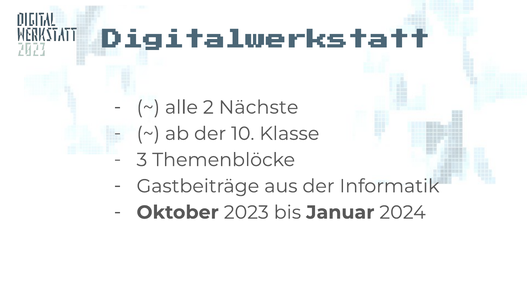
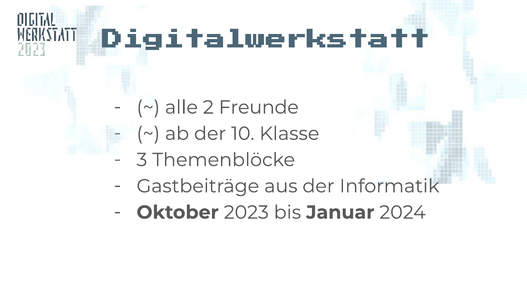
Nächste: Nächste -> Freunde (259, 107)
